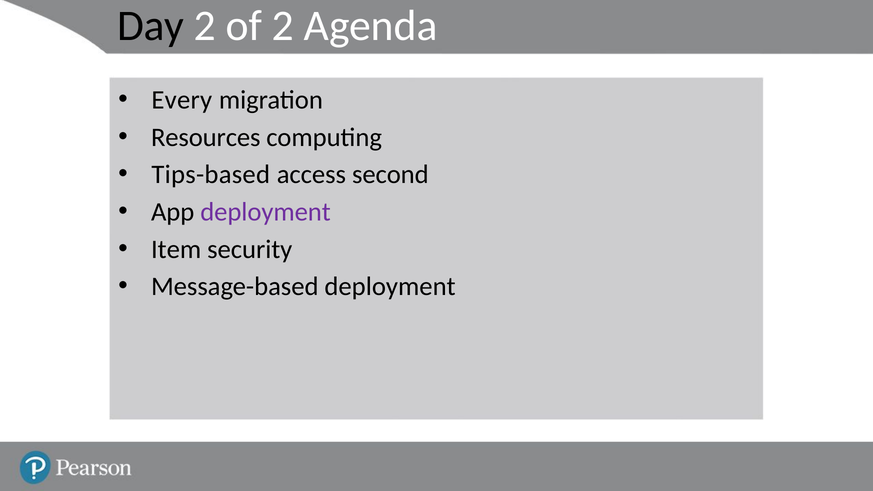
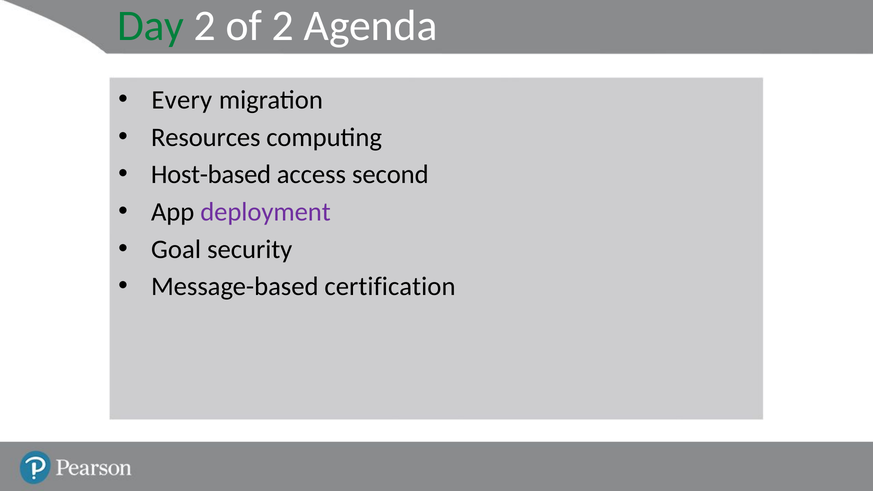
Day colour: black -> green (151, 26)
Tips-based: Tips-based -> Host-based (211, 175)
Item: Item -> Goal (176, 249)
Message-based deployment: deployment -> certification (390, 287)
